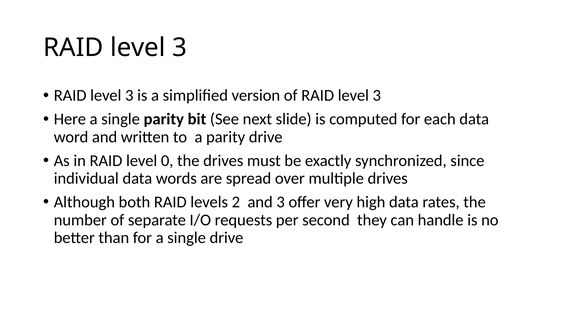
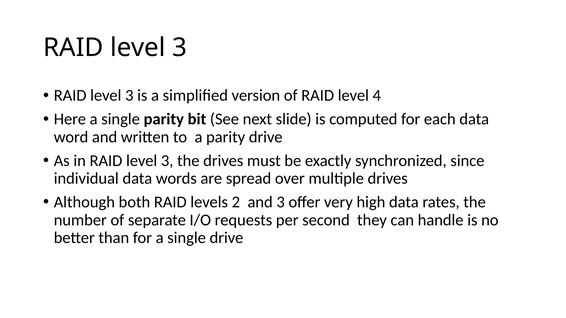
of RAID level 3: 3 -> 4 (377, 96)
in RAID level 0: 0 -> 3 (167, 161)
